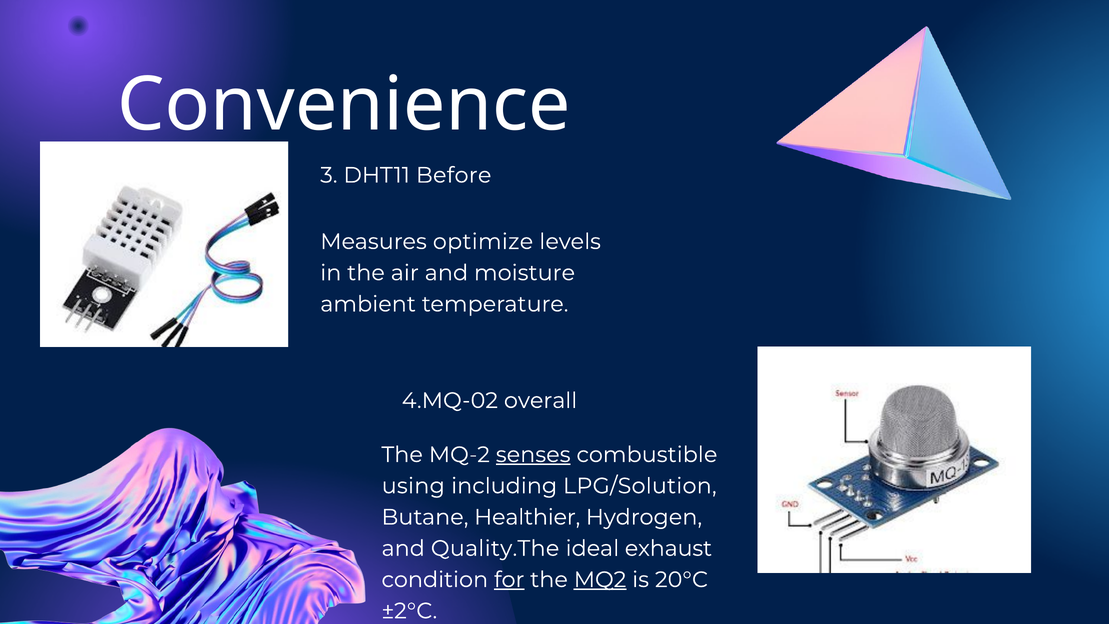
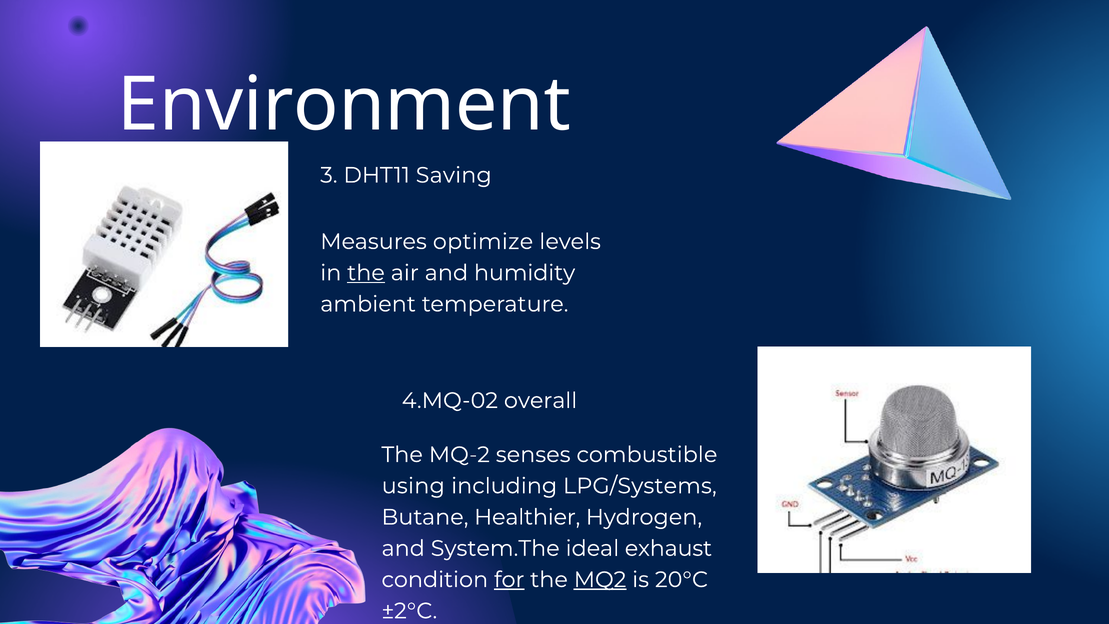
Convenience: Convenience -> Environment (344, 105)
Before: Before -> Saving (454, 175)
the underline: none -> present (366, 273)
moisture: moisture -> humidity (525, 273)
senses underline: present -> none (533, 455)
LPG/Solution: LPG/Solution -> LPG/Systems (640, 486)
Quality.The: Quality.The -> System.The (495, 548)
